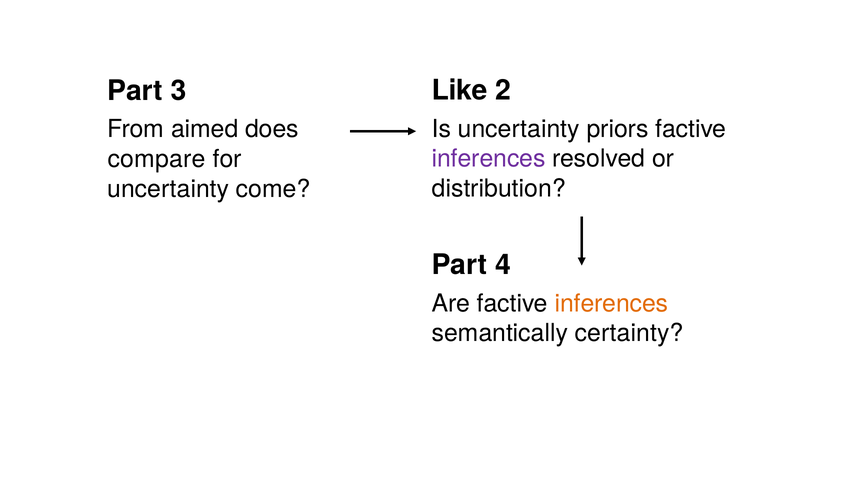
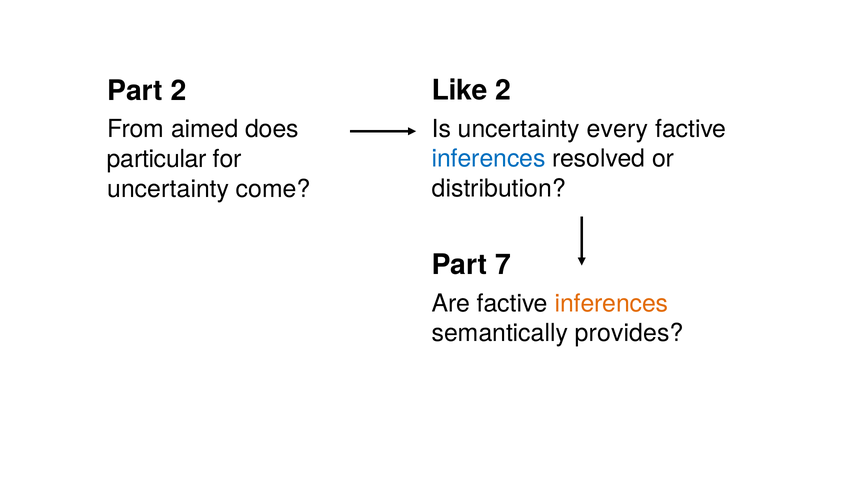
Part 3: 3 -> 2 (179, 91)
priors: priors -> every (617, 129)
inferences colour: purple -> blue (489, 159)
compare: compare -> particular (157, 159)
4: 4 -> 7 (503, 265)
certainty: certainty -> provides (629, 333)
